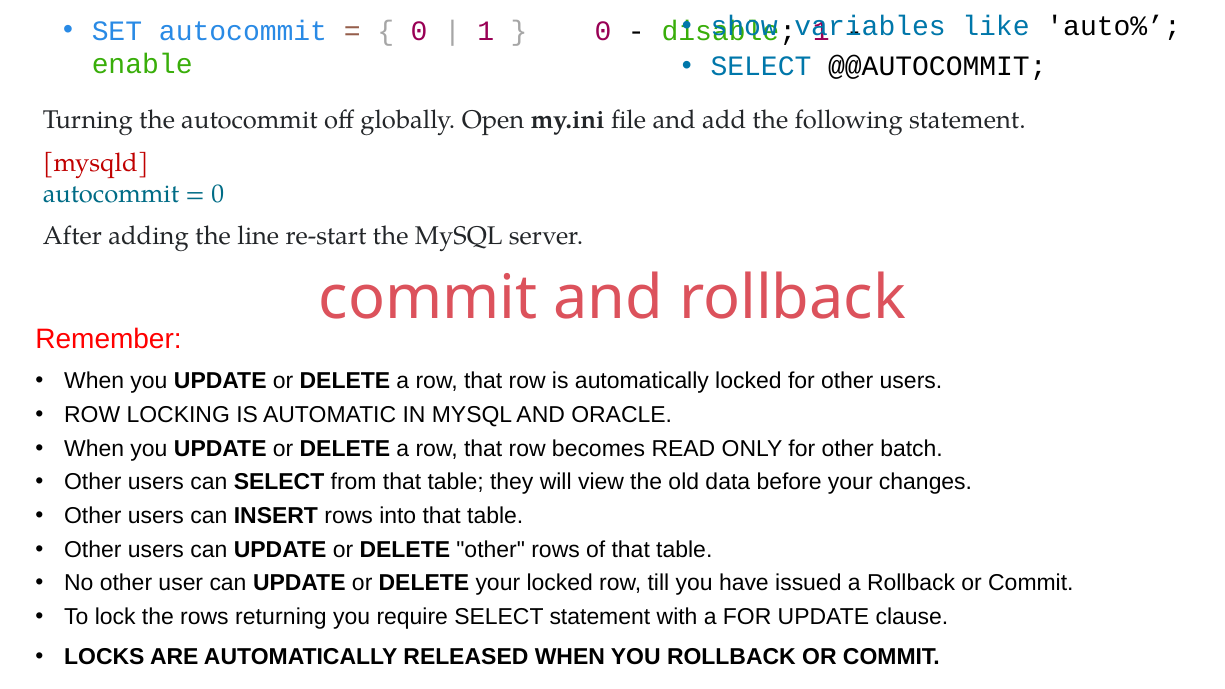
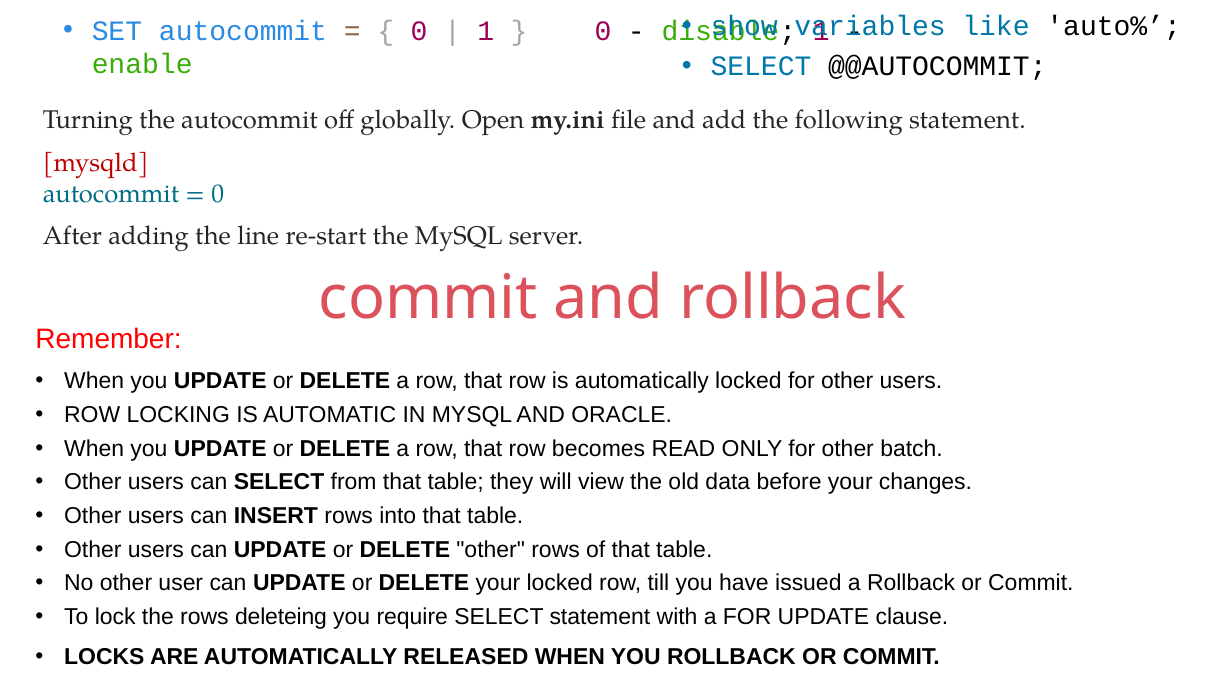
returning: returning -> deleteing (281, 617)
